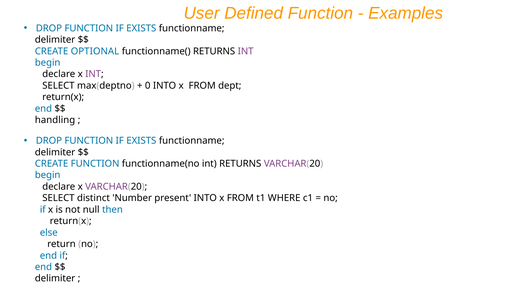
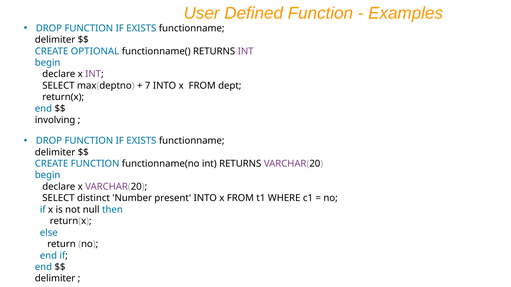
0: 0 -> 7 (148, 86)
handling: handling -> involving (55, 120)
